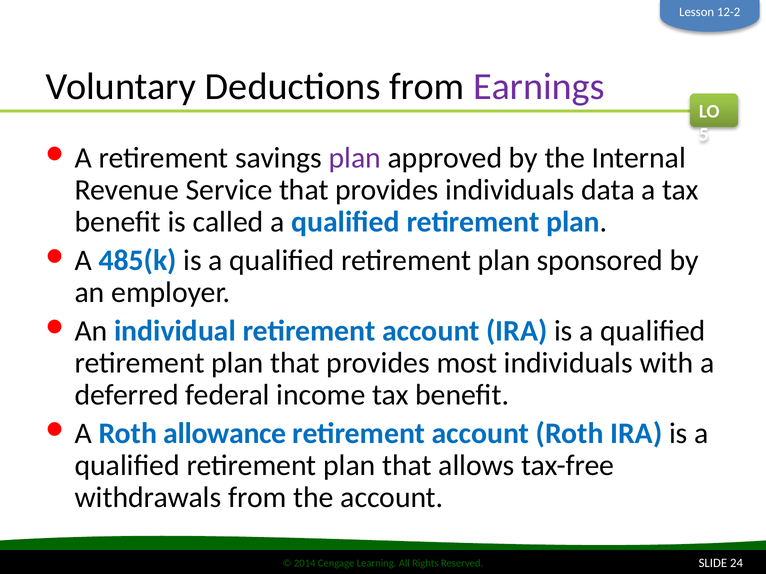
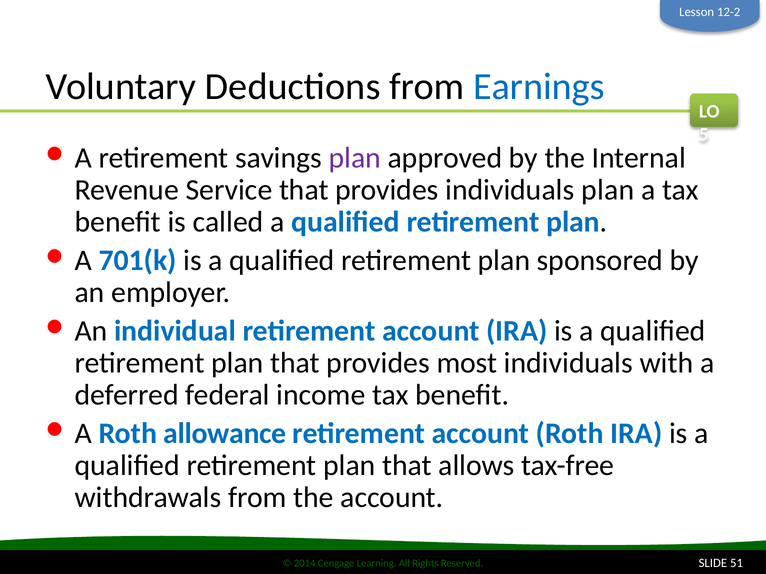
Earnings colour: purple -> blue (539, 87)
individuals data: data -> plan (608, 190)
485(k: 485(k -> 701(k (138, 260)
24: 24 -> 51 (737, 564)
